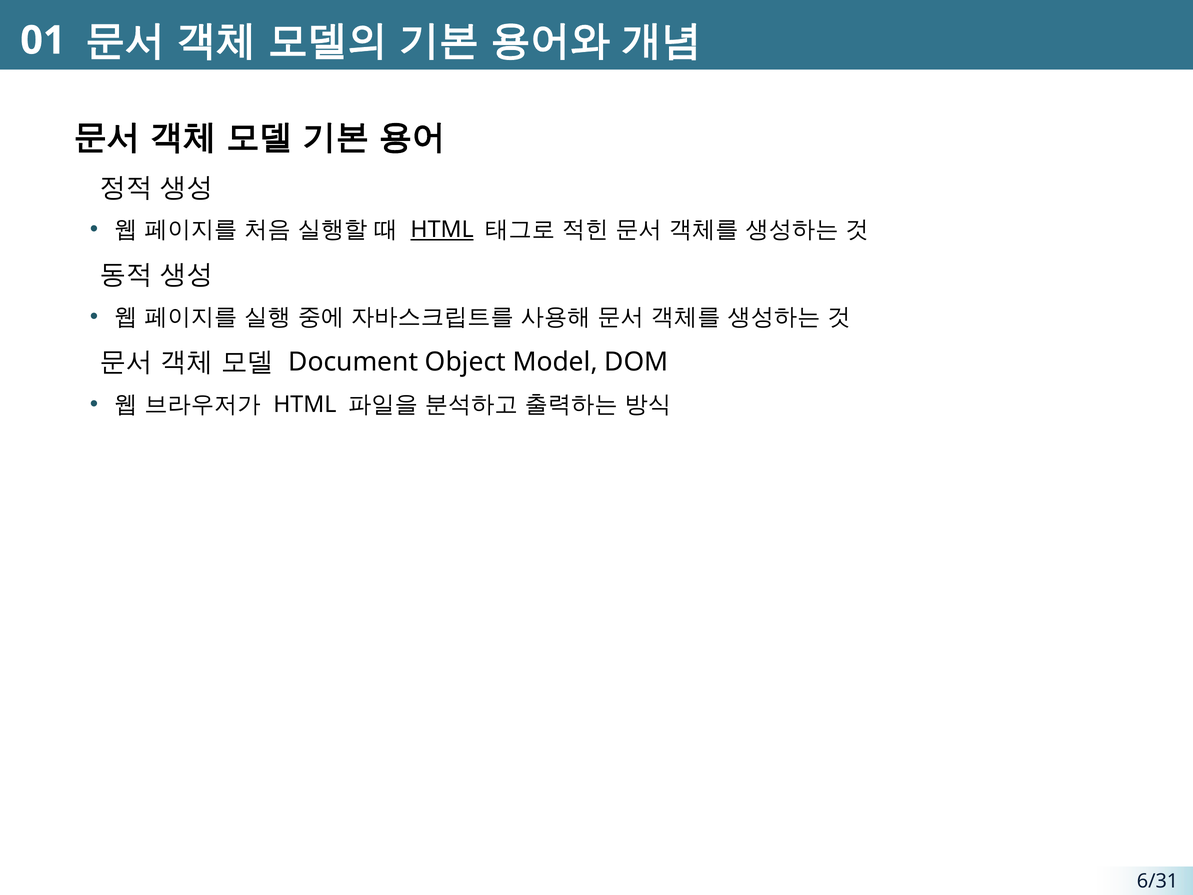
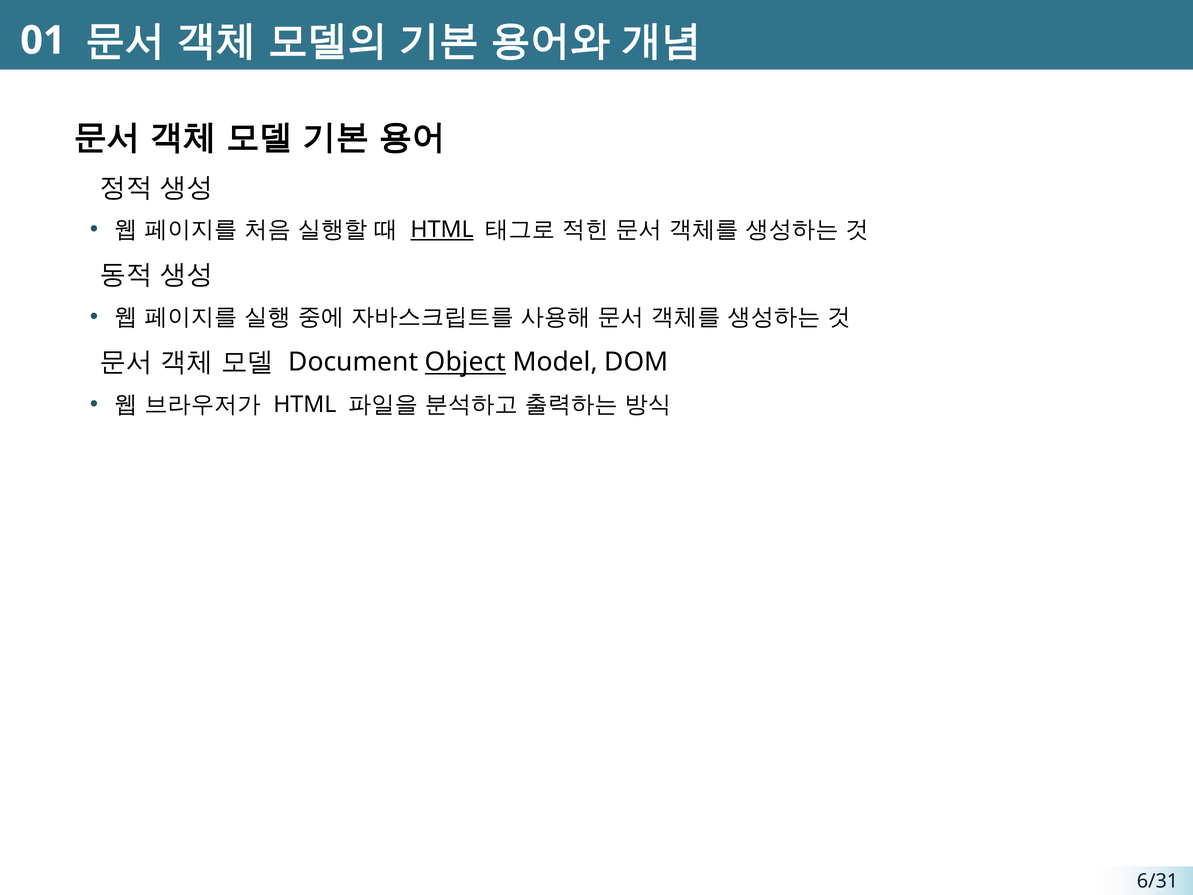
Object underline: none -> present (465, 362)
